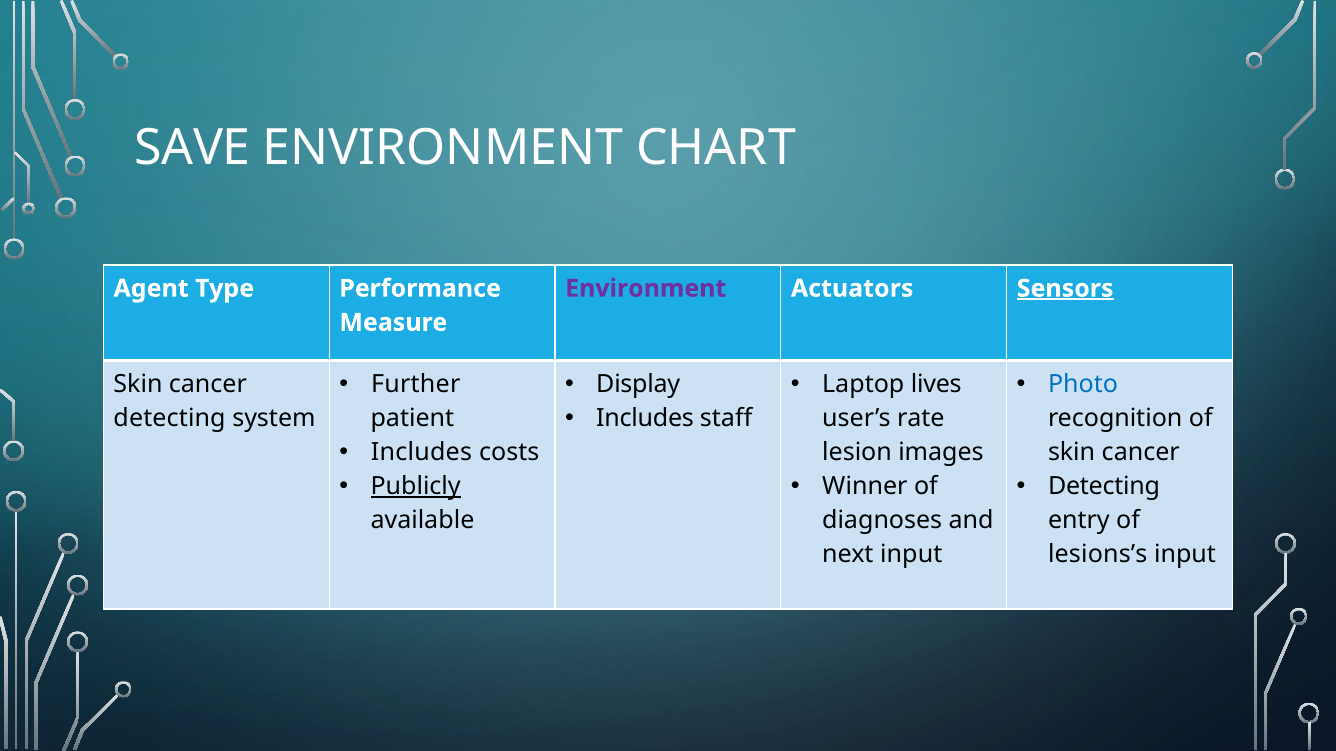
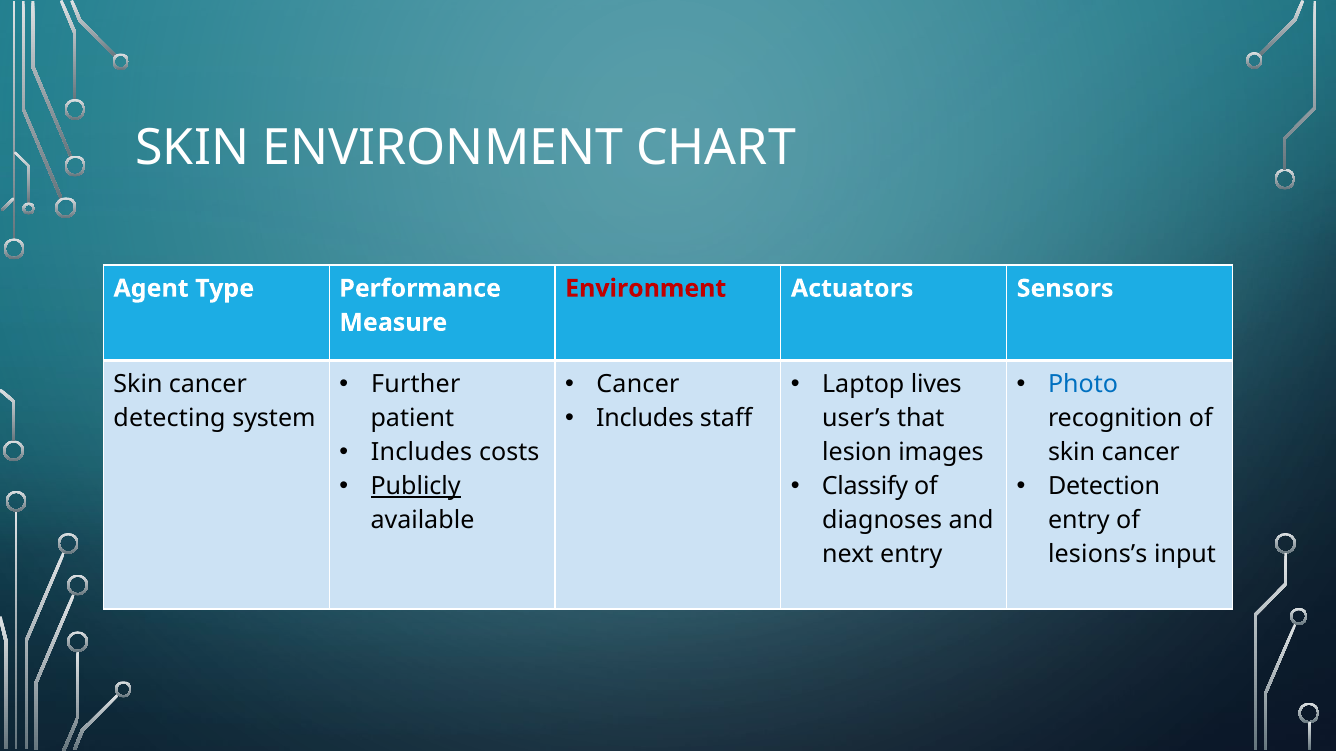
SAVE: SAVE -> SKIN (192, 148)
Environment colour: purple -> red (646, 289)
Sensors underline: present -> none (1065, 289)
Display: Display -> Cancer (638, 384)
rate: rate -> that (921, 418)
Winner: Winner -> Classify (865, 486)
Detecting: Detecting -> Detection (1104, 486)
next input: input -> entry (911, 555)
